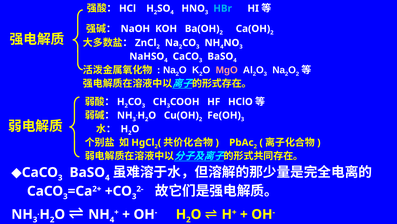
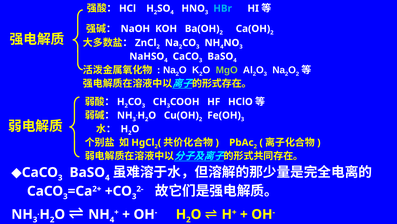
MgO colour: pink -> light green (227, 70)
